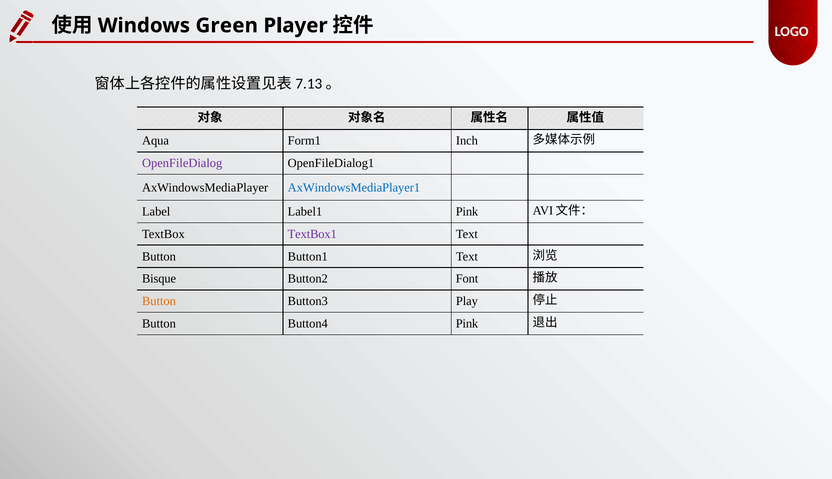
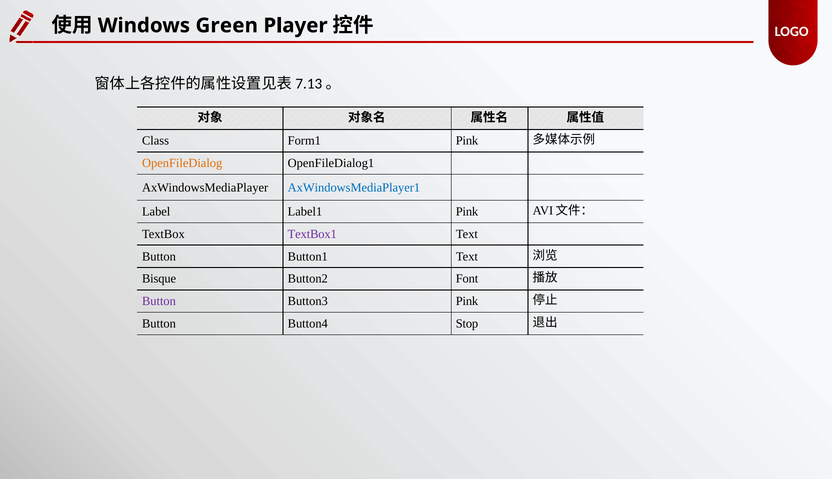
Aqua: Aqua -> Class (156, 141)
Form1 Inch: Inch -> Pink (467, 141)
OpenFileDialog colour: purple -> orange (182, 163)
Button colour: orange -> purple (159, 301)
Button3 Play: Play -> Pink (467, 301)
Button4 Pink: Pink -> Stop (467, 324)
